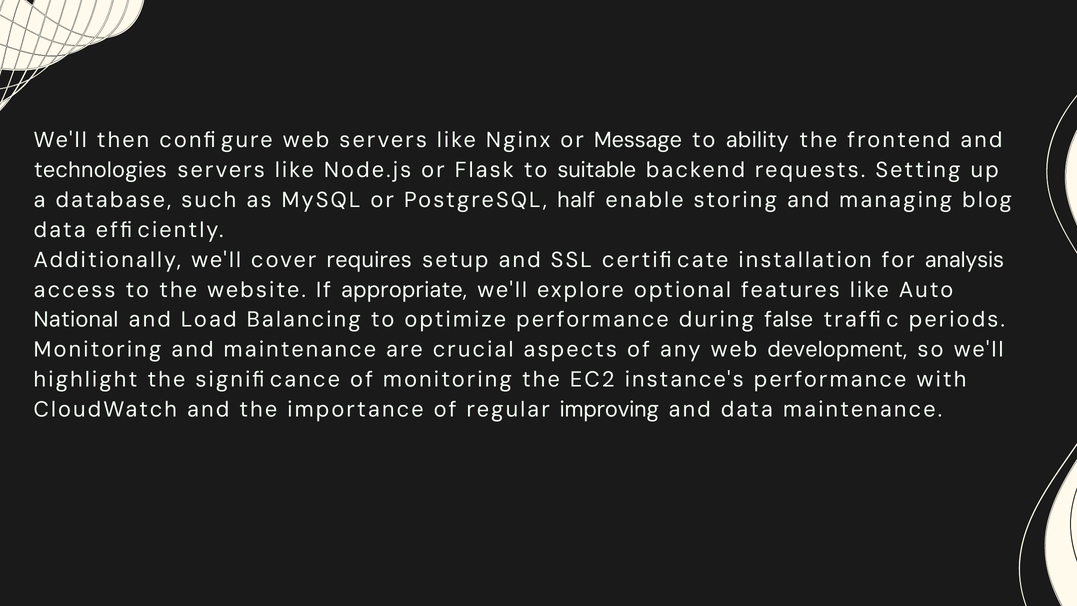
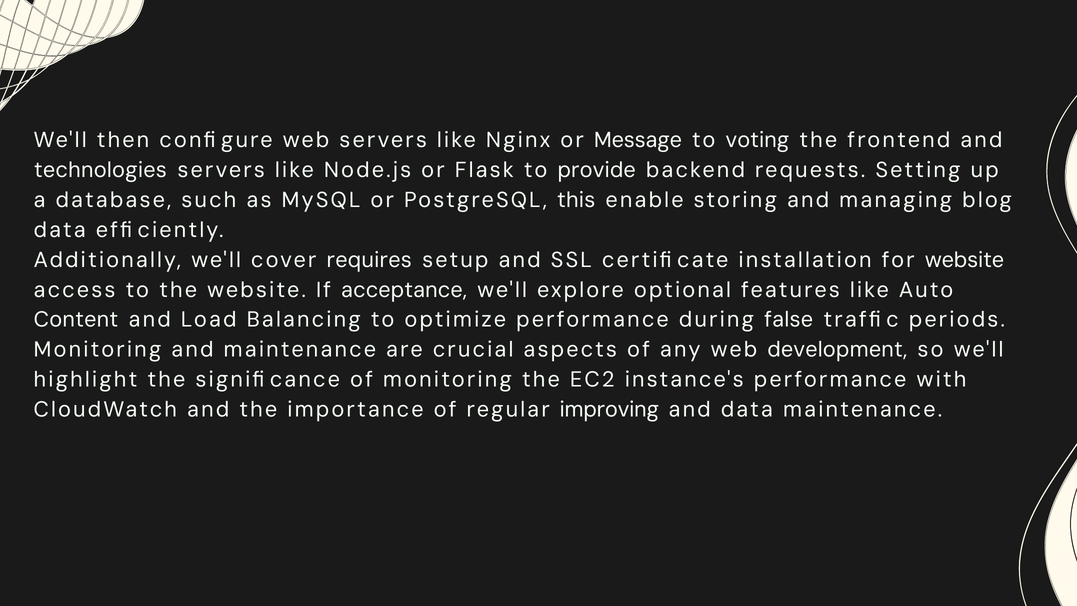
ability: ability -> voting (757, 140)
suitable: suitable -> provide (597, 170)
half: half -> this (576, 200)
for analysis: analysis -> website (964, 260)
appropriate: appropriate -> acceptance (404, 290)
National: National -> Content (76, 320)
